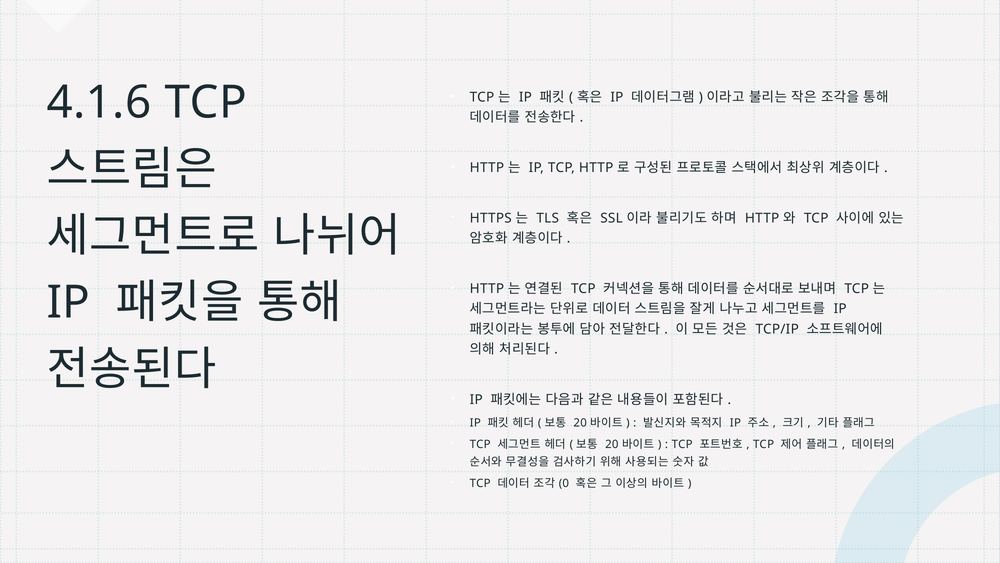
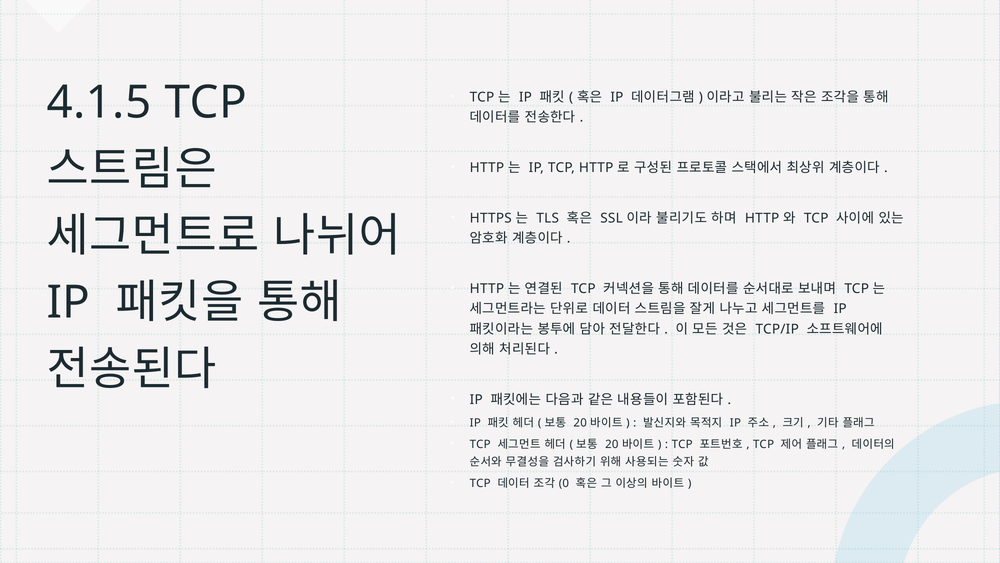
4.1.6: 4.1.6 -> 4.1.5 (99, 103)
